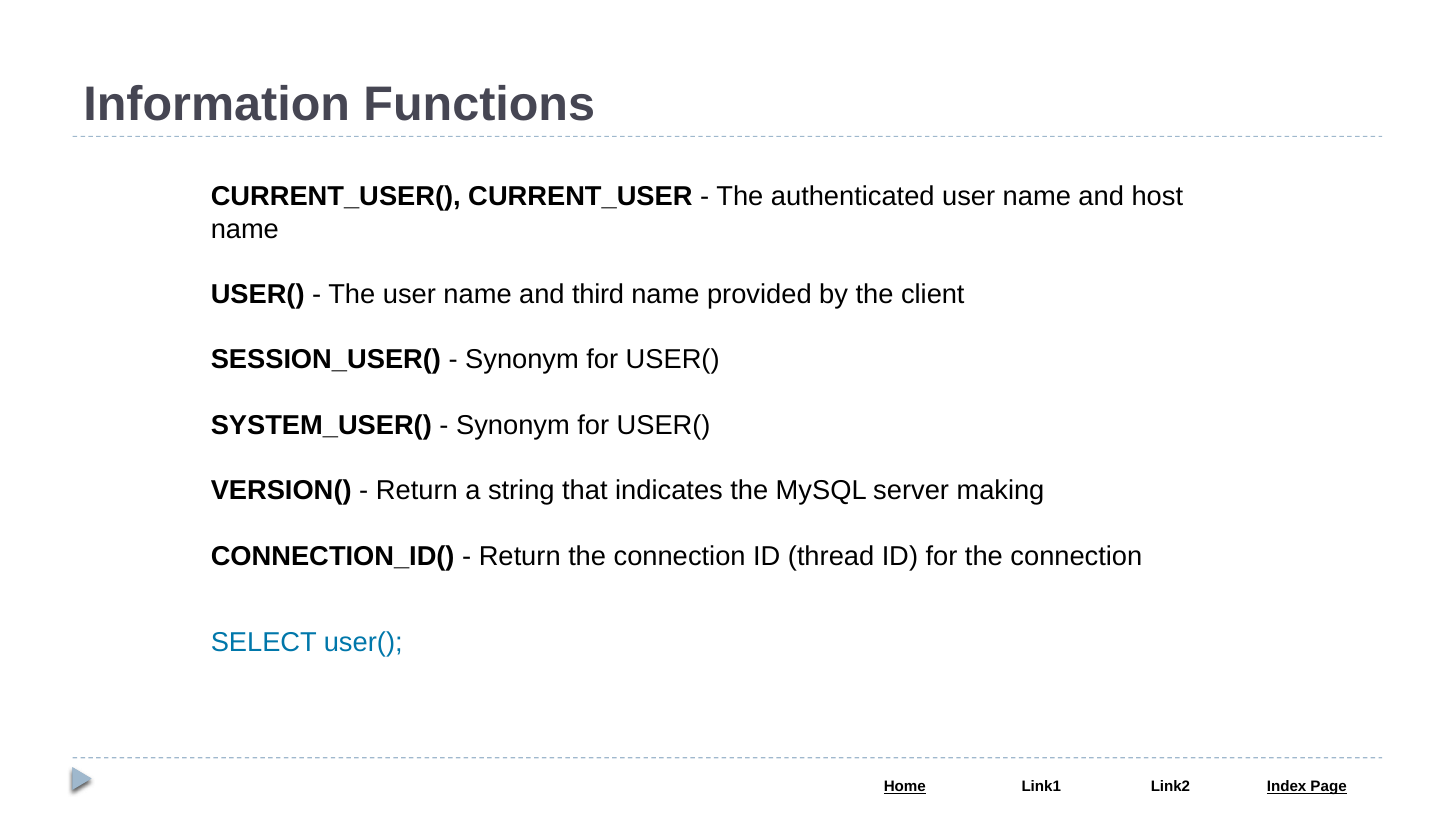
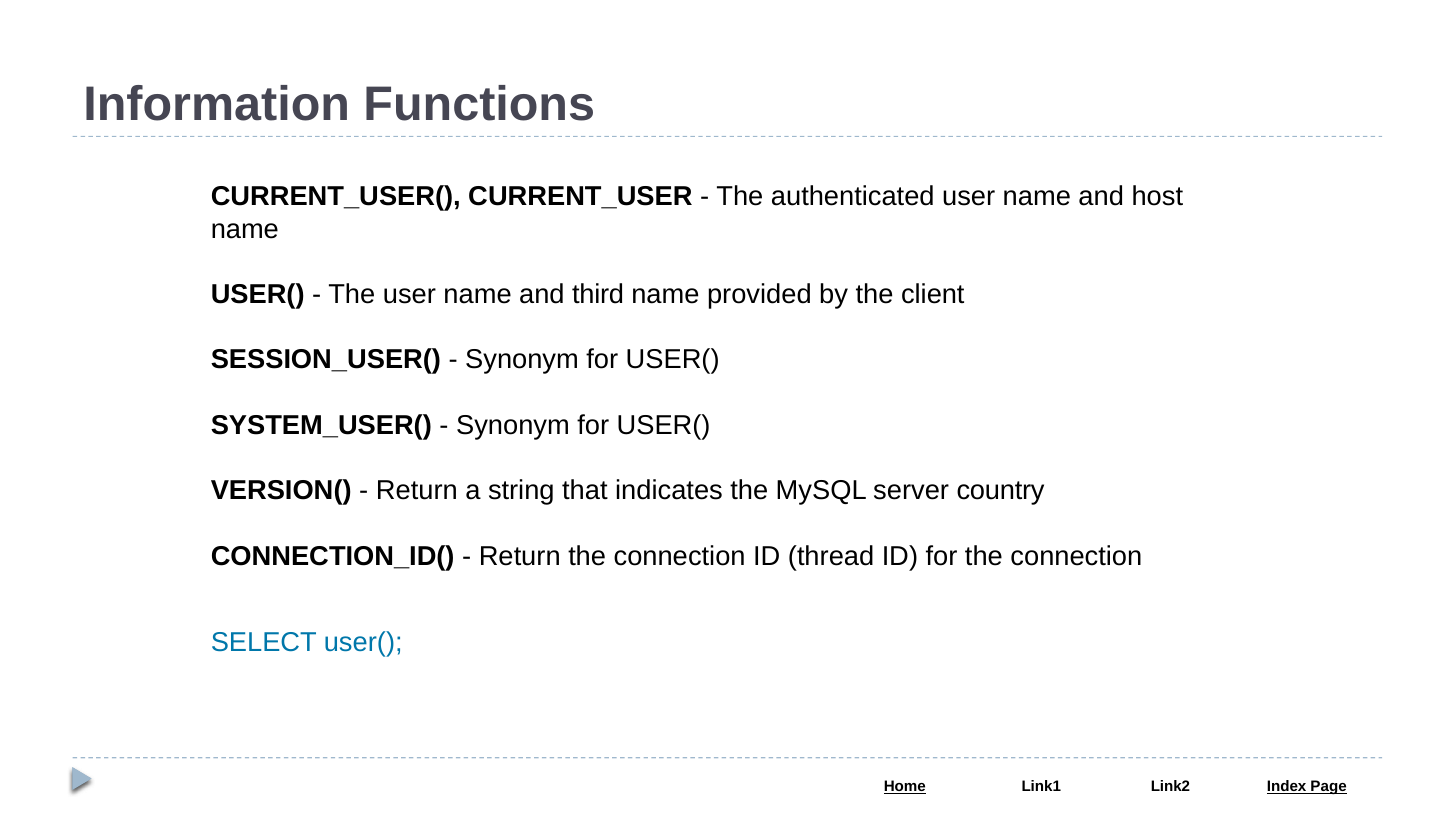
making: making -> country (1001, 491)
